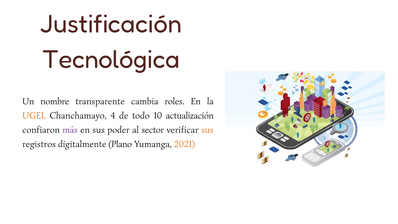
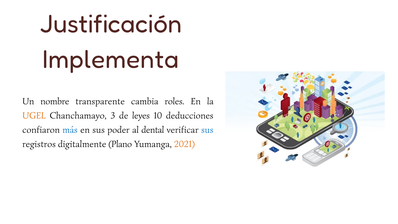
Tecnológica: Tecnológica -> Implementa (111, 59)
4: 4 -> 3 (113, 115)
todo: todo -> leyes (141, 115)
actualización: actualización -> deducciones (190, 115)
más colour: purple -> blue (70, 130)
sector: sector -> dental (153, 130)
sus colour: orange -> blue (207, 130)
